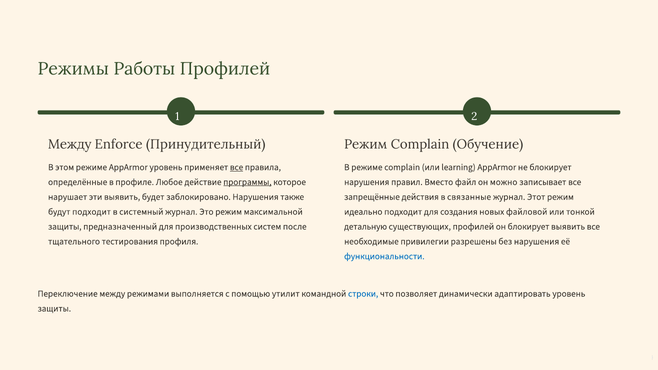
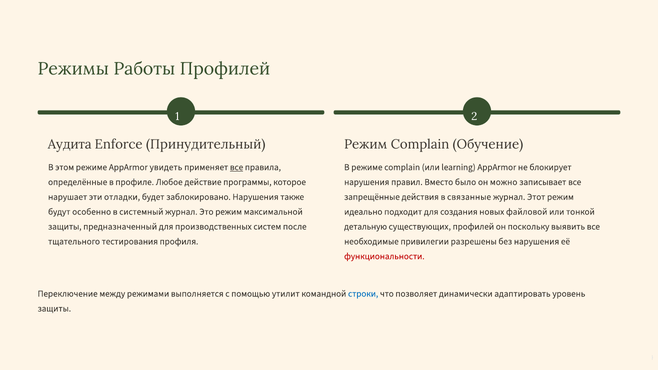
Между: Между -> Аудита (70, 145)
AppArmor уровень: уровень -> увидеть (166, 167)
программы underline: present -> none (247, 182)
файл: файл -> было (466, 182)
эти выявить: выявить -> отладки (122, 197)
будут подходит: подходит -> особенно (92, 212)
он блокирует: блокирует -> поскольку (529, 227)
функциональности colour: blue -> red (384, 256)
